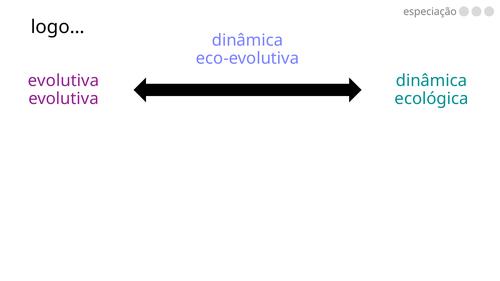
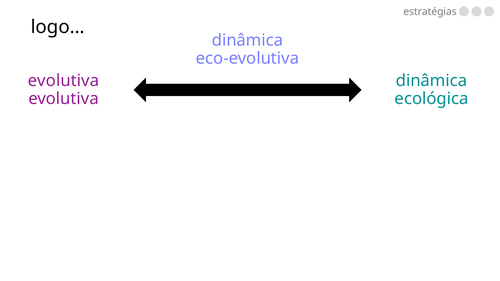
especiação: especiação -> estratégias (430, 12)
